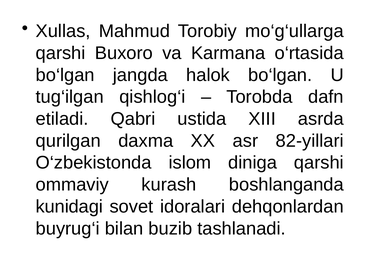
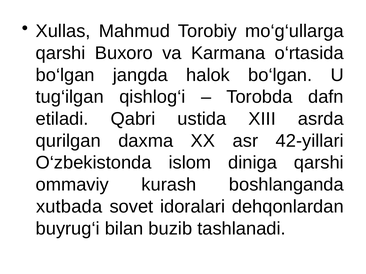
82-yillari: 82-yillari -> 42-yillari (310, 141)
kunidagi: kunidagi -> xutbada (69, 207)
